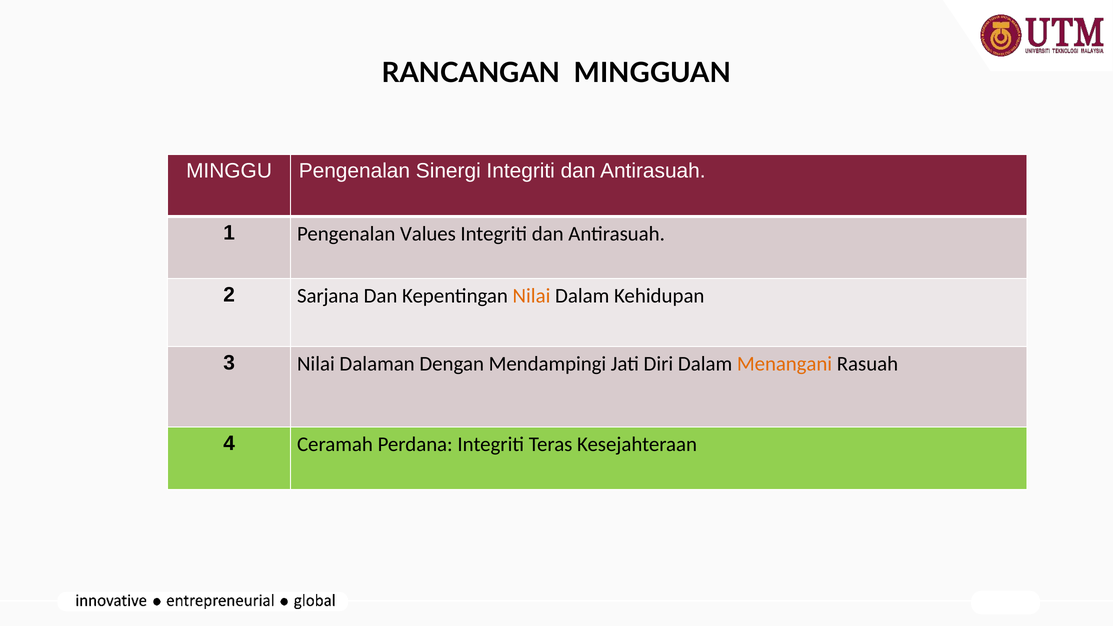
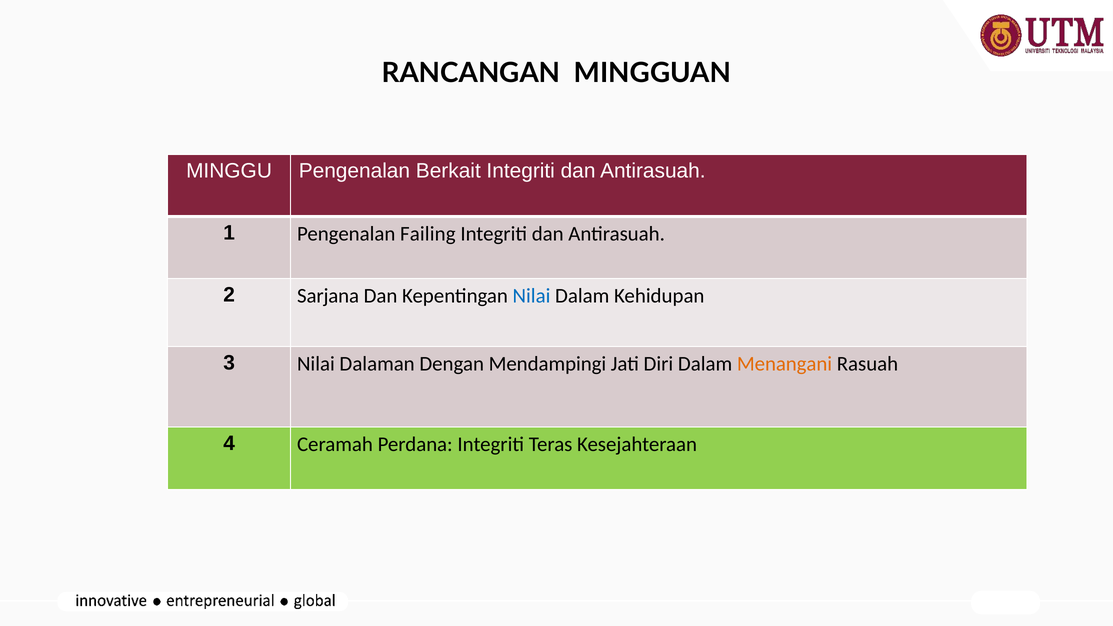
Sinergi: Sinergi -> Berkait (448, 171)
Values: Values -> Failing (428, 234)
Nilai colour: orange -> blue (532, 296)
